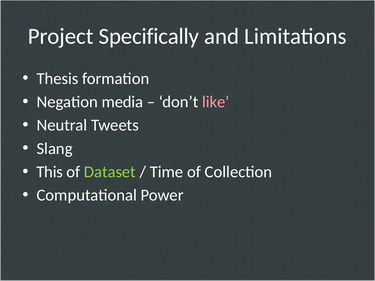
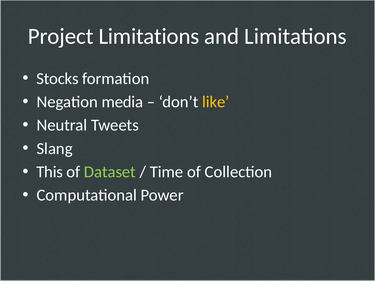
Project Specifically: Specifically -> Limitations (149, 36)
Thesis: Thesis -> Stocks (57, 79)
like colour: pink -> yellow (216, 102)
